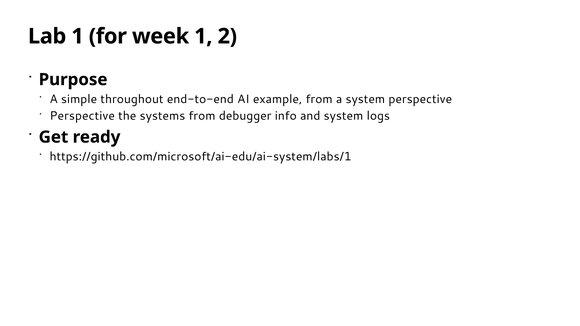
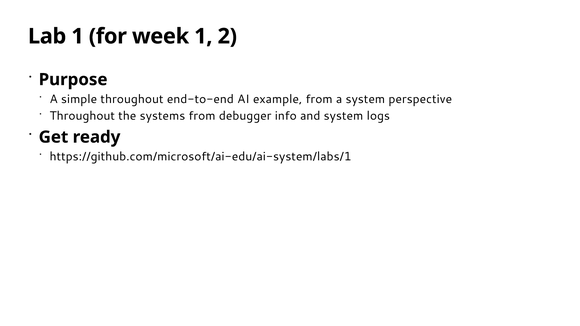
Perspective: Perspective -> Throughout (82, 116)
